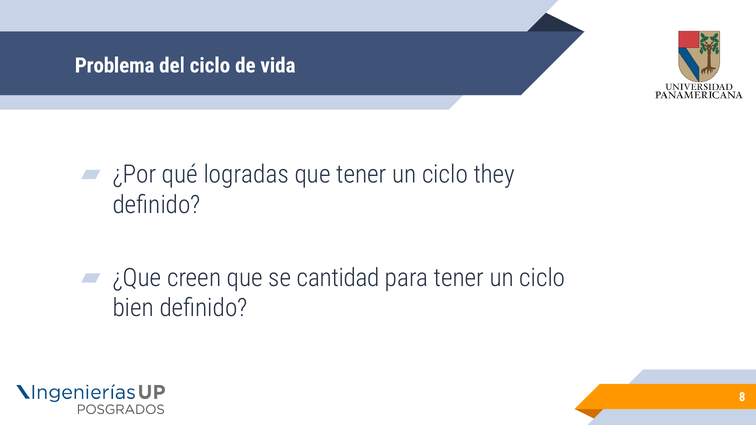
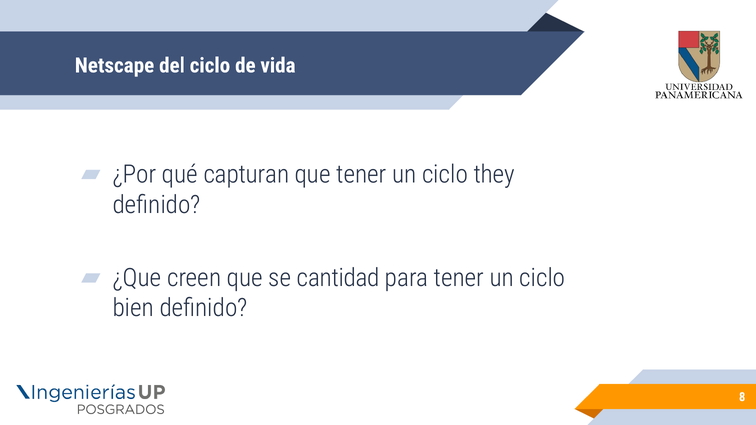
Problema: Problema -> Netscape (115, 66)
logradas: logradas -> capturan (246, 175)
